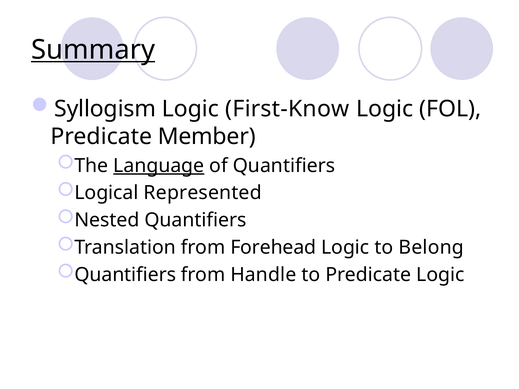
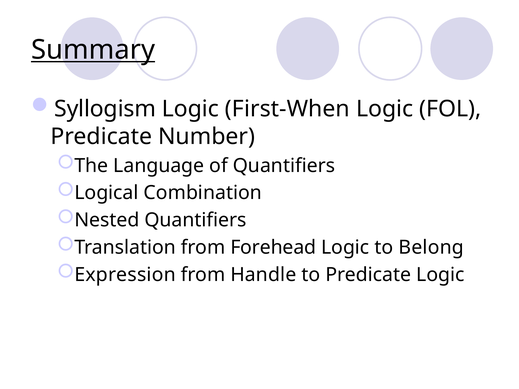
First-Know: First-Know -> First-When (287, 109)
Member: Member -> Number (207, 137)
Language underline: present -> none (159, 166)
Represented: Represented -> Combination (203, 193)
Quantifiers: Quantifiers -> Expression (125, 275)
